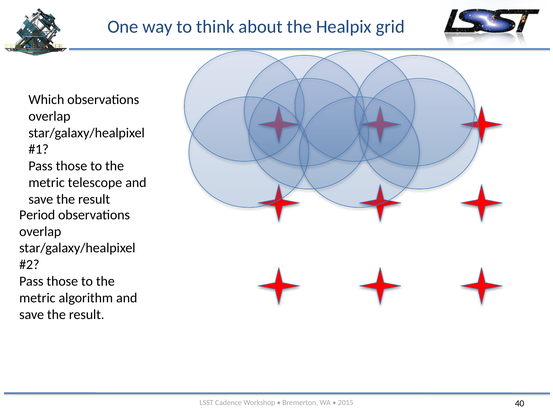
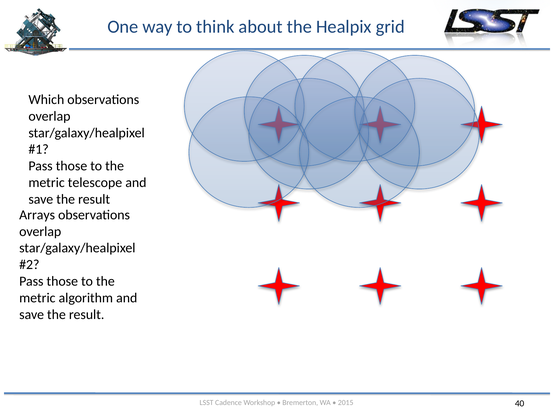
Period: Period -> Arrays (37, 215)
